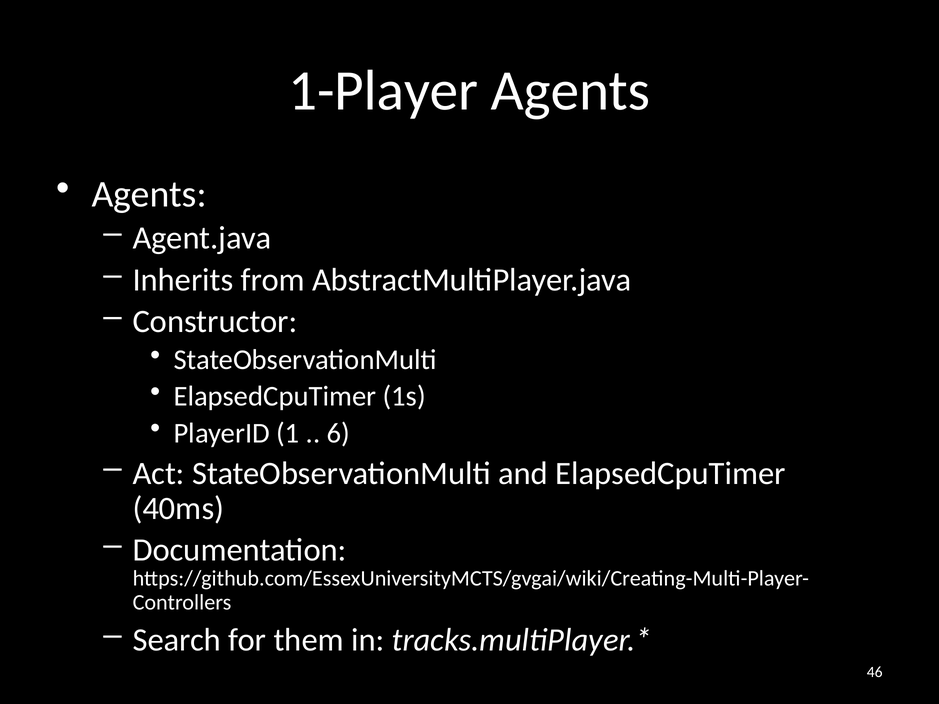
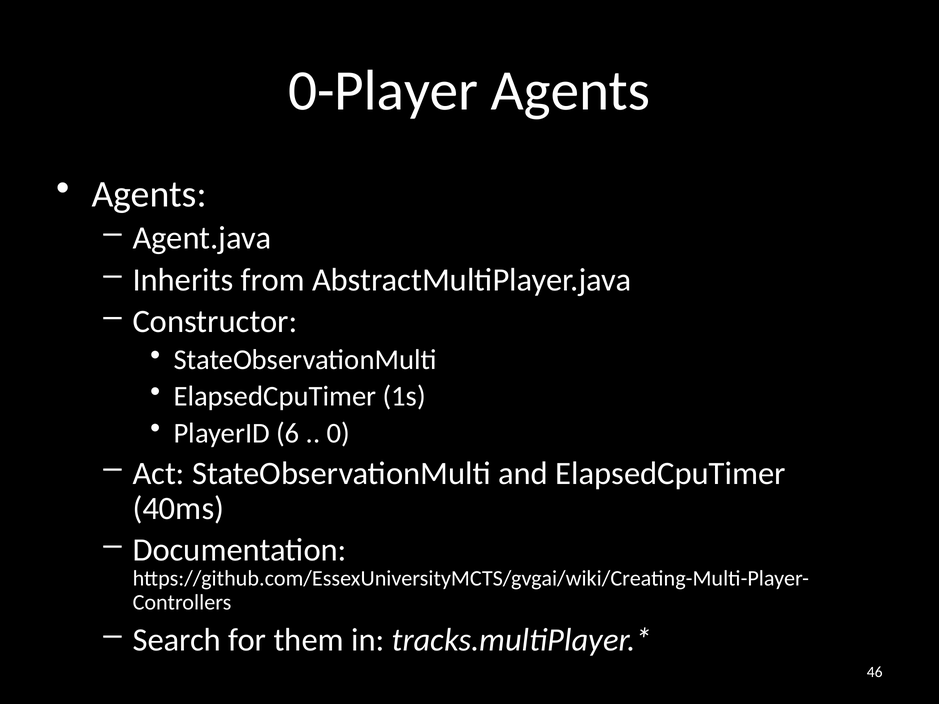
1-Player: 1-Player -> 0-Player (383, 91)
1: 1 -> 6 (288, 433)
6: 6 -> 0 (338, 433)
